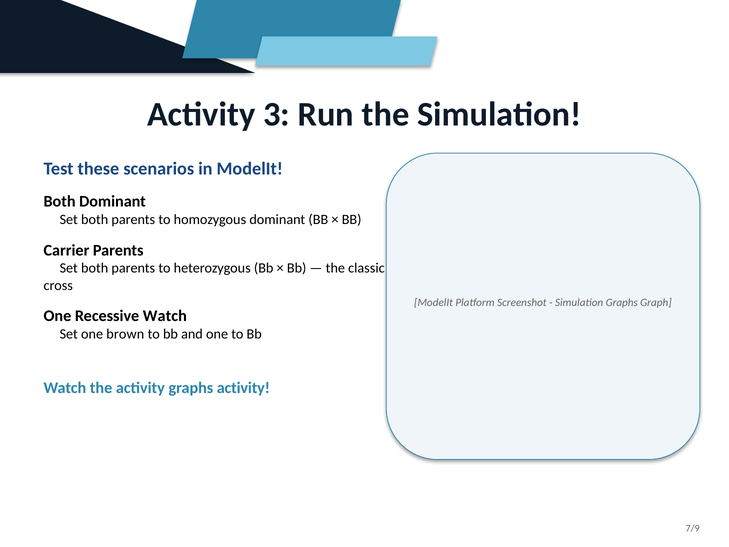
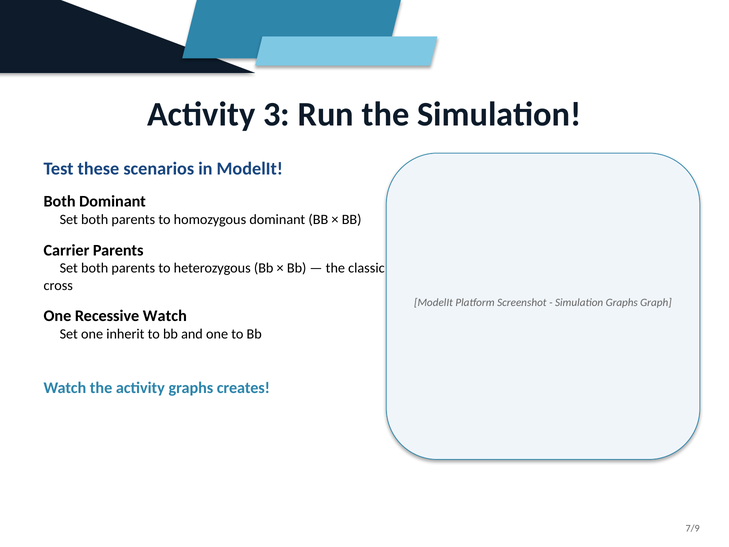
brown: brown -> inherit (125, 334)
graphs activity: activity -> creates (243, 388)
